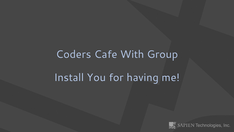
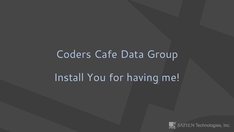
With: With -> Data (132, 54)
